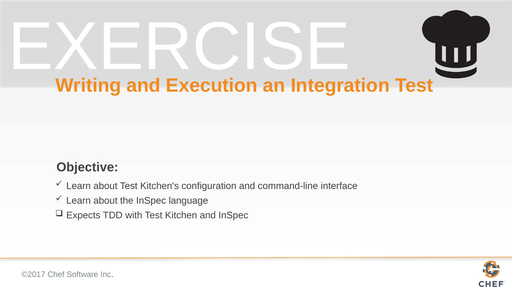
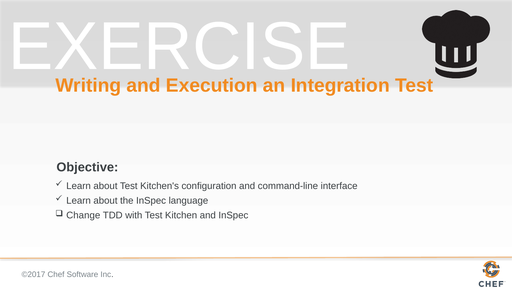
Expects: Expects -> Change (83, 215)
